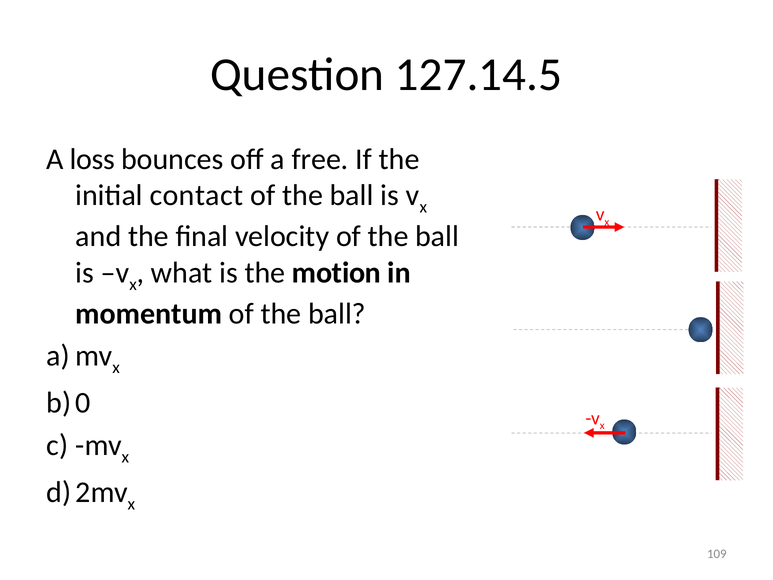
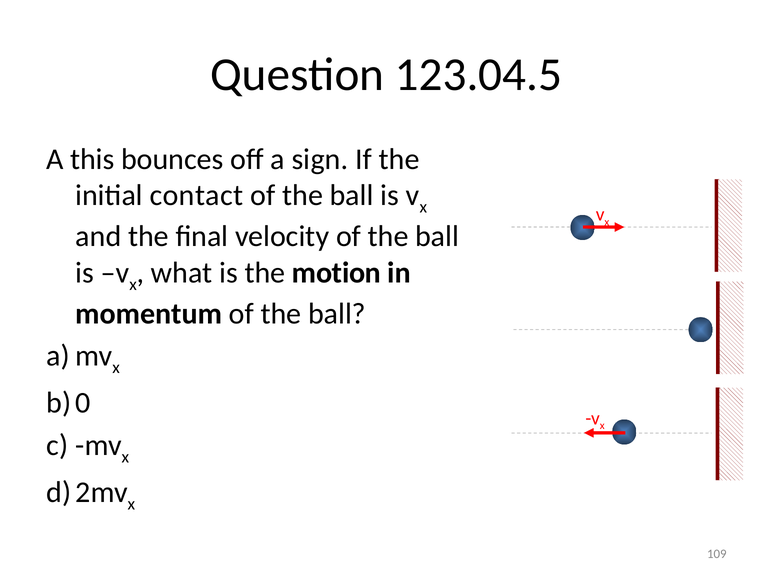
127.14.5: 127.14.5 -> 123.04.5 (478, 75)
loss: loss -> this (92, 159)
free: free -> sign (320, 159)
